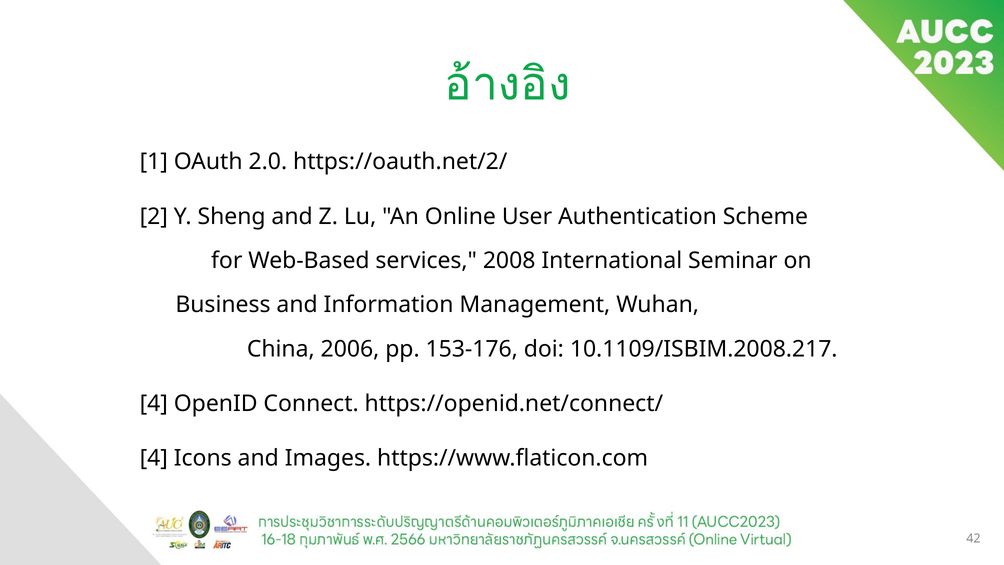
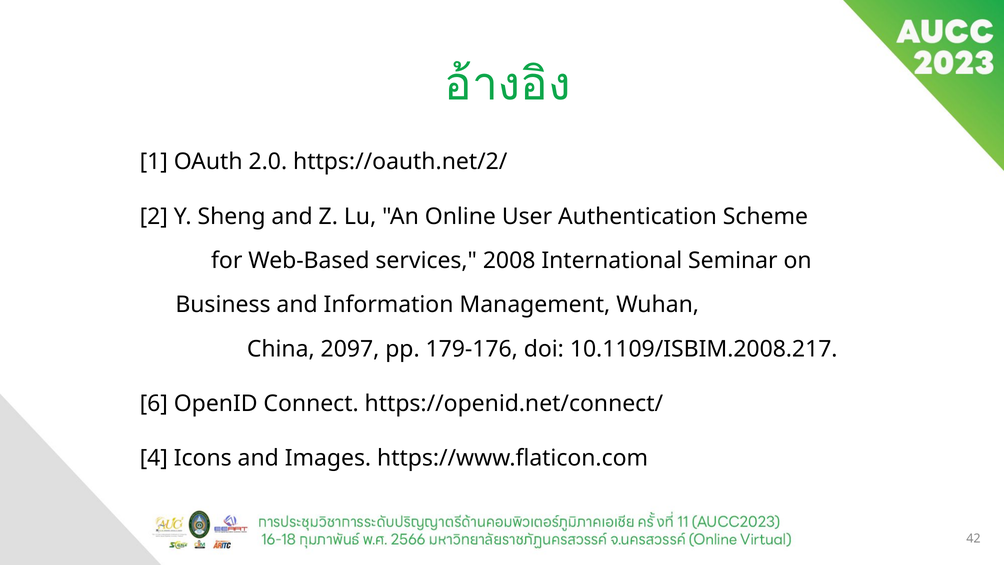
2006: 2006 -> 2097 (350, 349)
153-176: 153-176 -> 179-176 (472, 349)
4: 4 -> 6 (154, 403)
